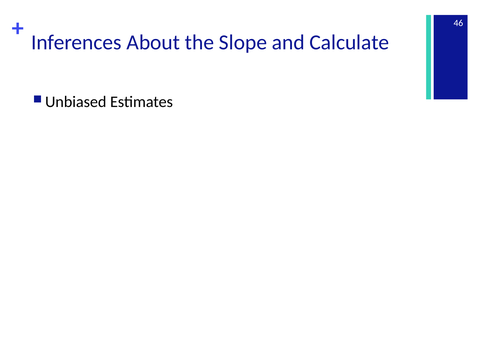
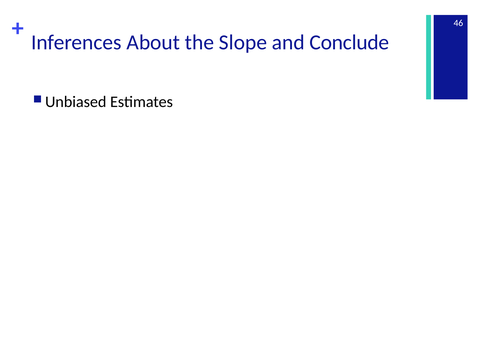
Calculate: Calculate -> Conclude (349, 42)
